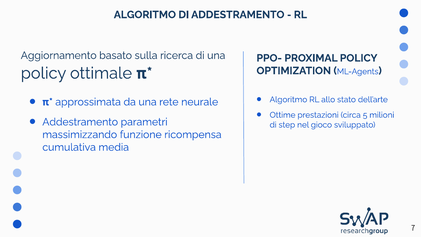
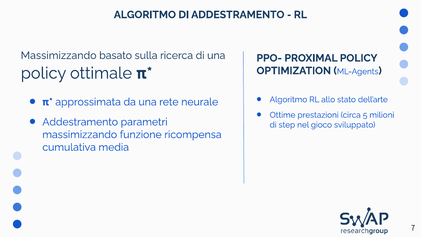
Aggiornamento: Aggiornamento -> Massimizzando (59, 55)
